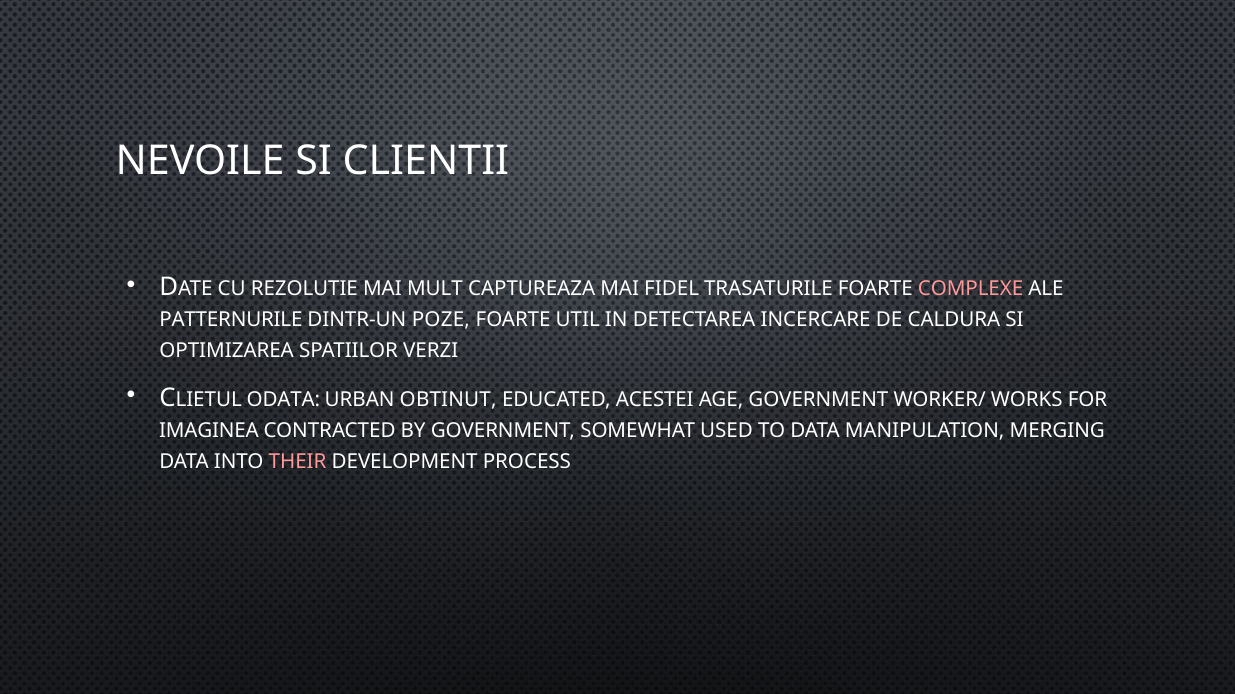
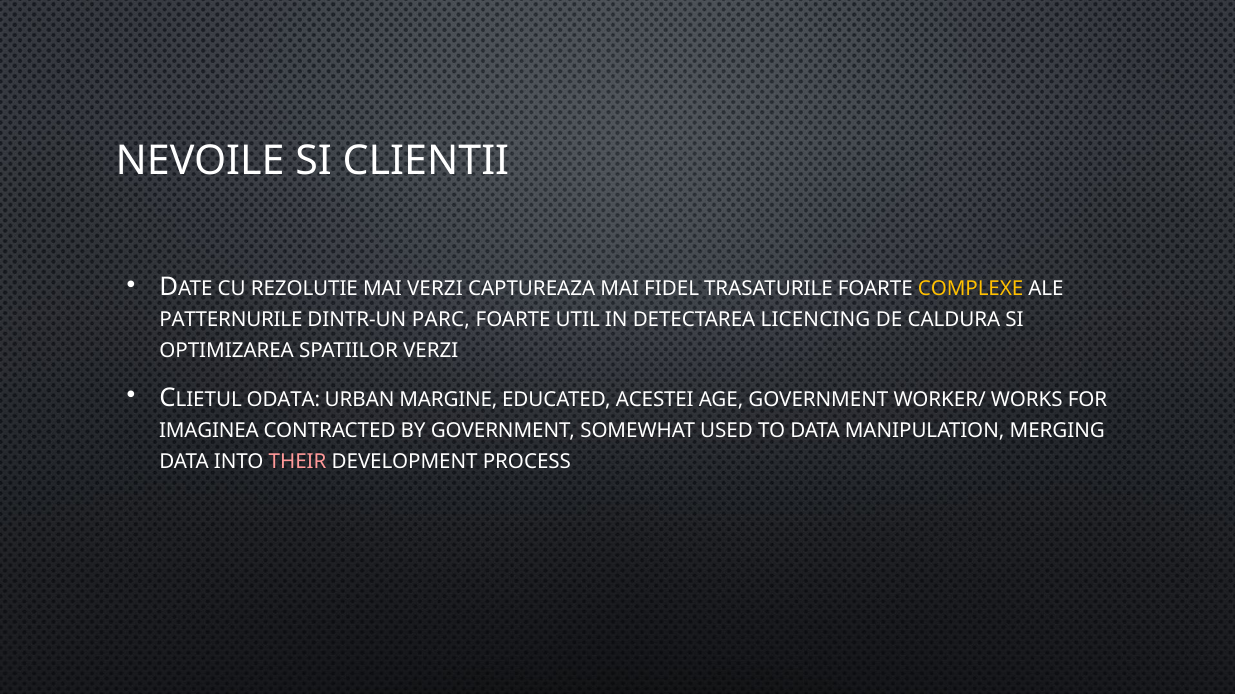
MAI MULT: MULT -> VERZI (435, 289)
COMPLEXE colour: pink -> yellow (971, 289)
POZE: POZE -> PARC (441, 320)
INCERCARE: INCERCARE -> LICENCING (816, 320)
OBTINUT: OBTINUT -> MARGINE (448, 400)
